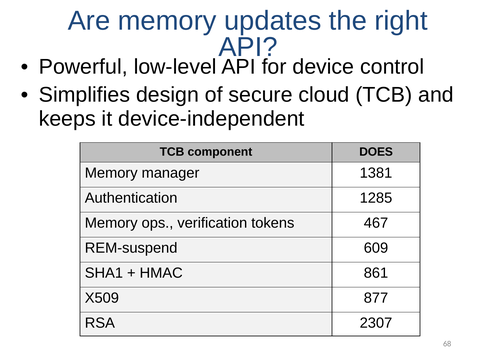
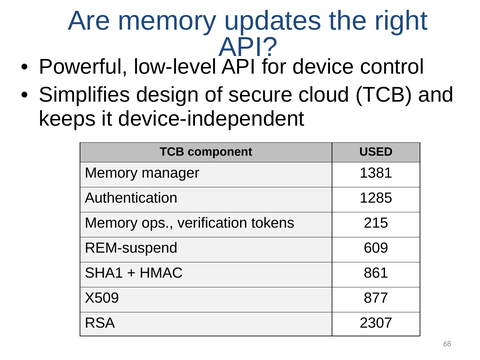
DOES: DOES -> USED (376, 152)
467: 467 -> 215 (376, 223)
